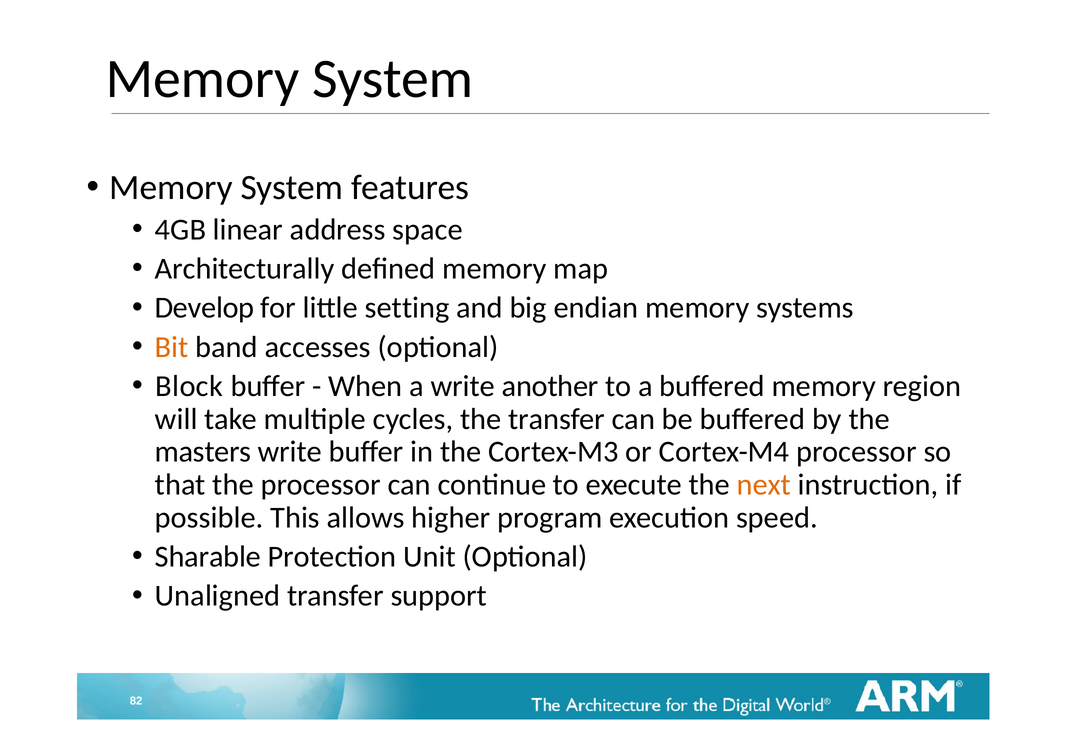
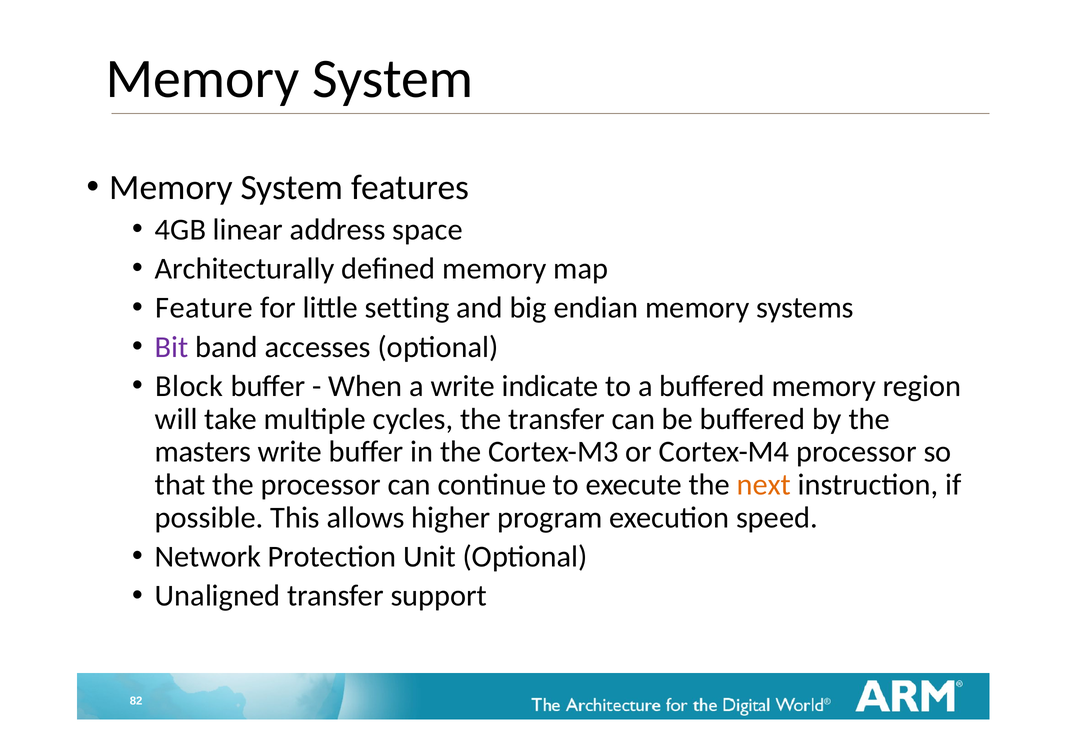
Develop: Develop -> Feature (204, 308)
Bit colour: orange -> purple (172, 347)
another: another -> indicate (550, 386)
Sharable: Sharable -> Network (208, 557)
